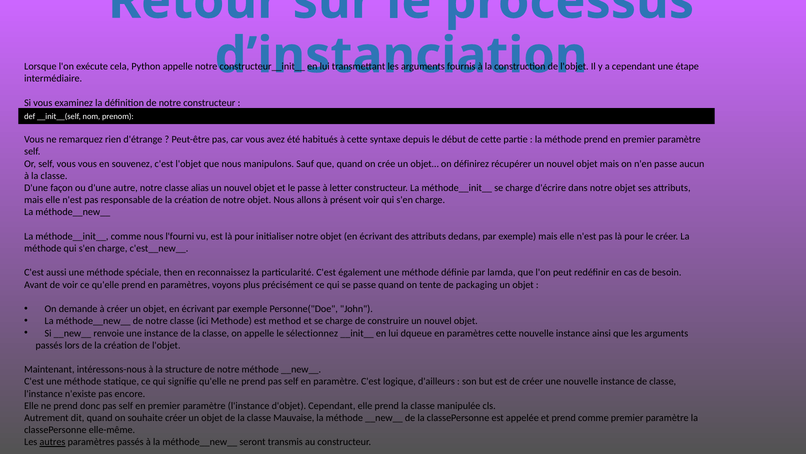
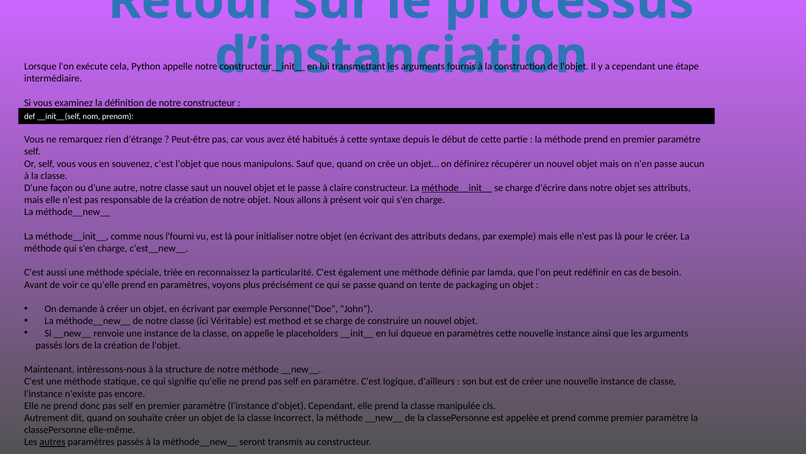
alias: alias -> saut (200, 188)
letter: letter -> claire (341, 188)
méthode__init__ underline: none -> present (457, 188)
then: then -> triée (173, 272)
Methode: Methode -> Véritable (231, 321)
sélectionnez: sélectionnez -> placeholders (312, 333)
Mauvaise: Mauvaise -> Incorrect (294, 417)
